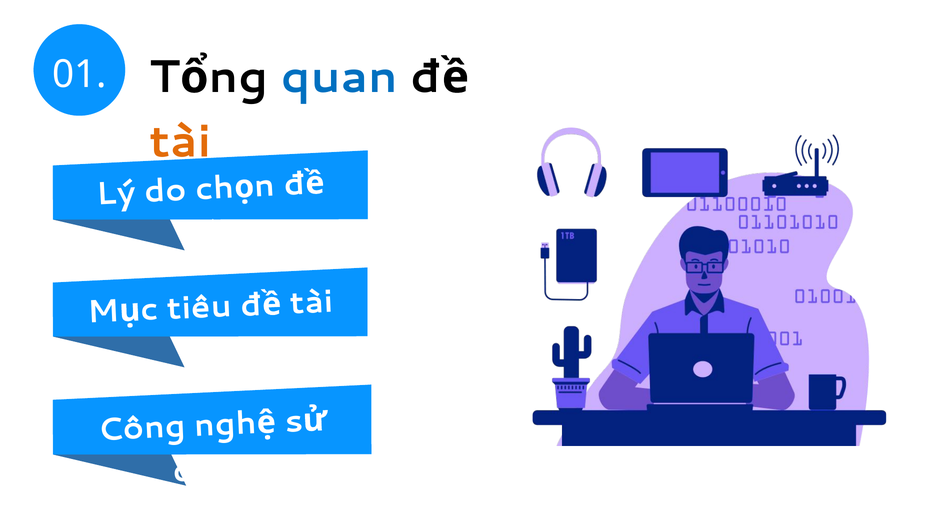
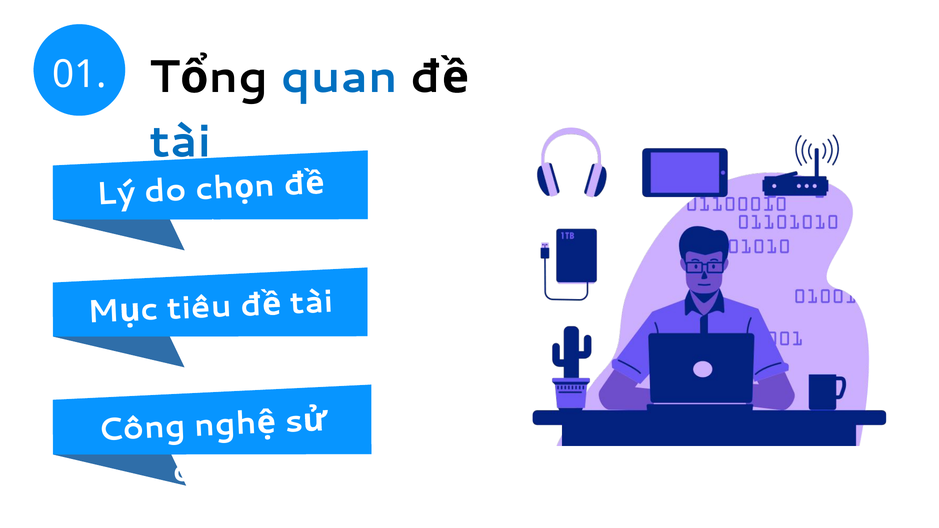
tài colour: orange -> blue (180, 141)
